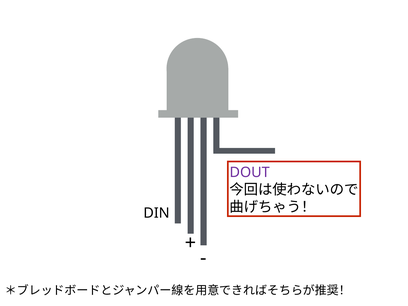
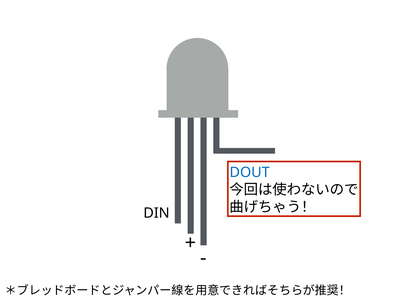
DOUT colour: purple -> blue (250, 173)
